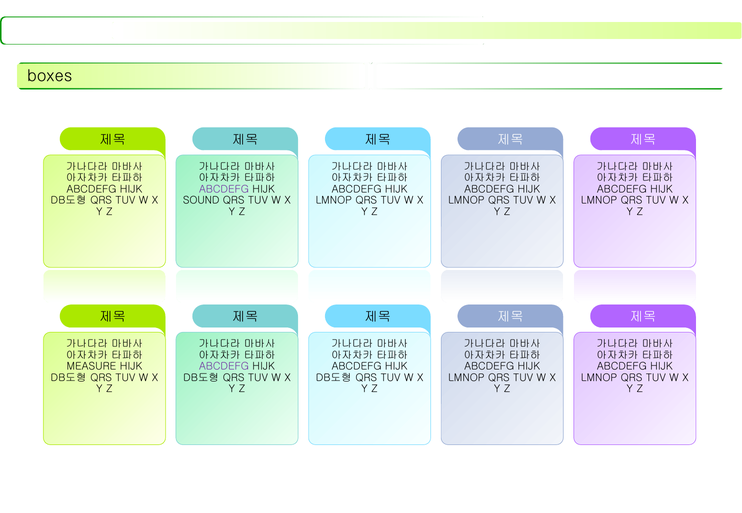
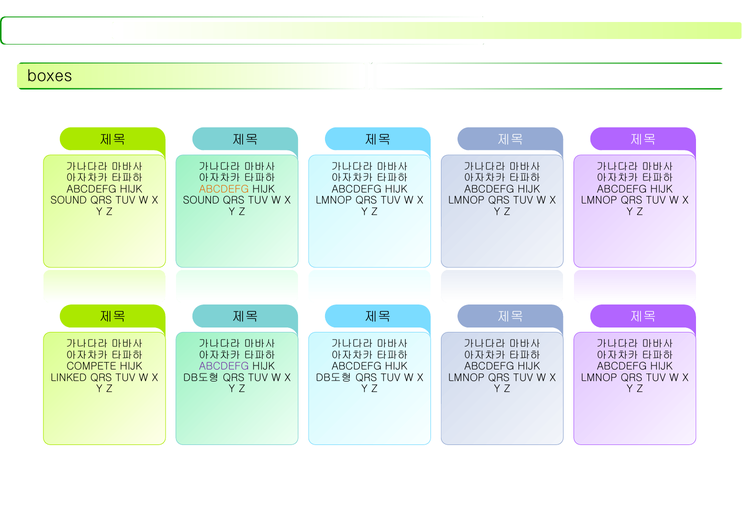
ABCDEFG colour: purple -> orange (224, 189)
DB도형: DB도형 -> SOUND (69, 201)
MEASURE: MEASURE -> COMPETE (91, 367)
DB도형: DB도형 -> LINKED (69, 378)
